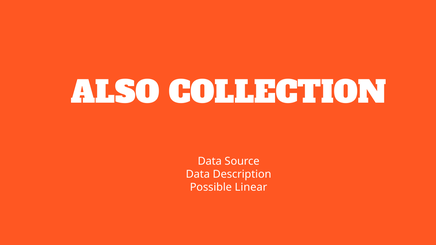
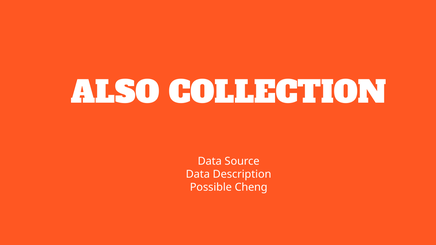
Linear: Linear -> Cheng (251, 188)
